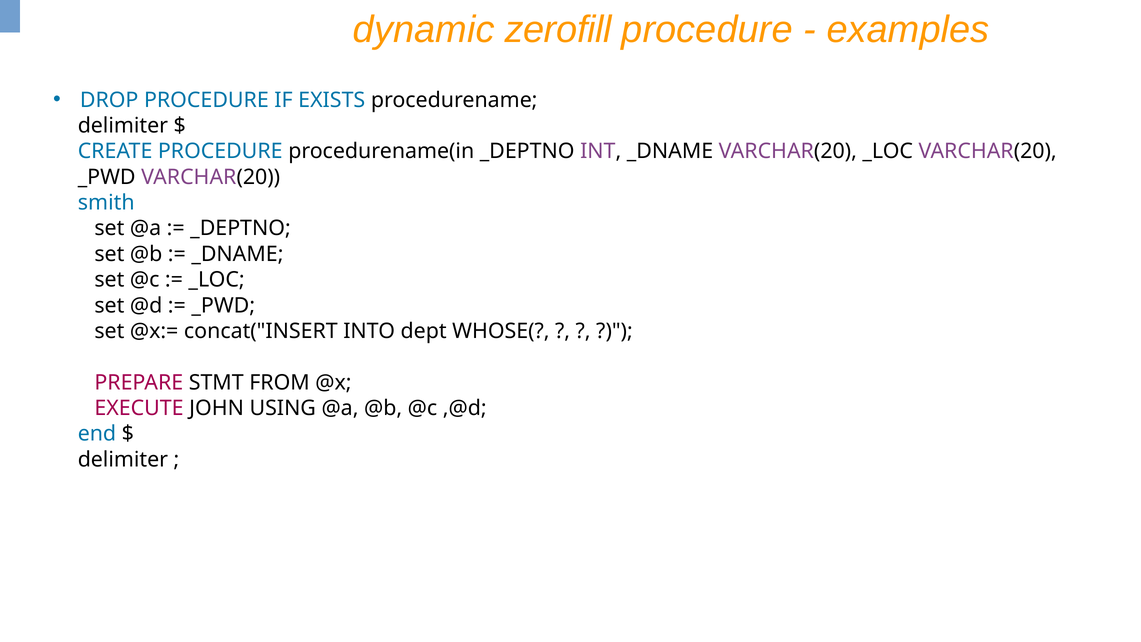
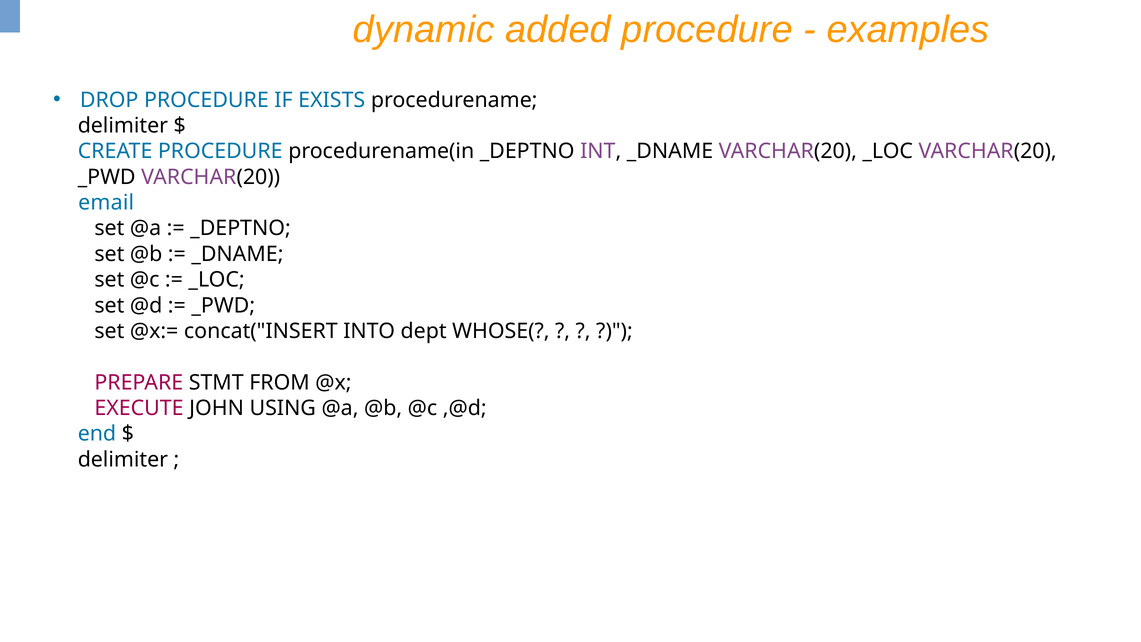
zerofill: zerofill -> added (558, 30)
smith: smith -> email (106, 203)
